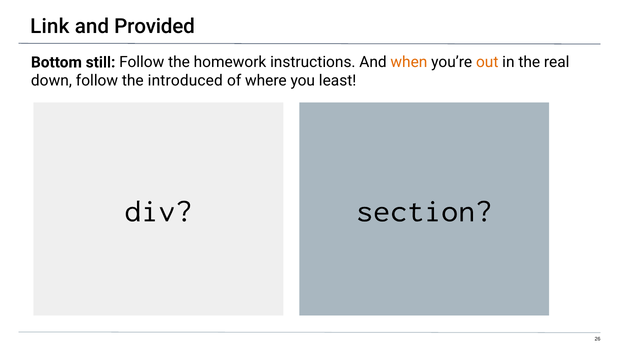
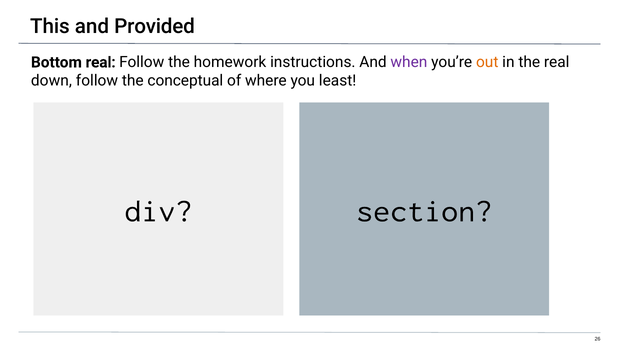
Link: Link -> This (50, 26)
Bottom still: still -> real (101, 62)
when colour: orange -> purple (409, 62)
introduced: introduced -> conceptual (185, 81)
